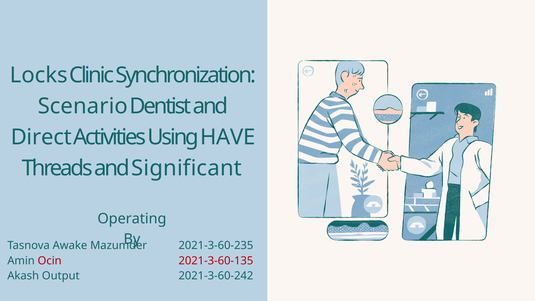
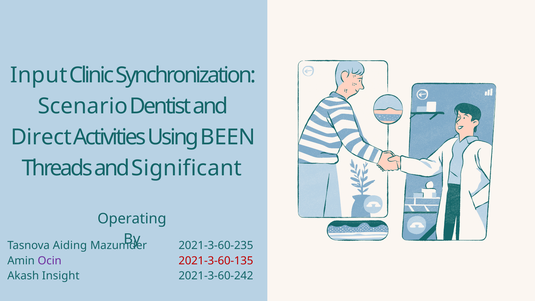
Locks: Locks -> Input (39, 75)
HAVE: HAVE -> BEEN (228, 137)
Awake: Awake -> Aiding (70, 245)
Ocin colour: red -> purple (50, 261)
Output: Output -> Insight (61, 276)
